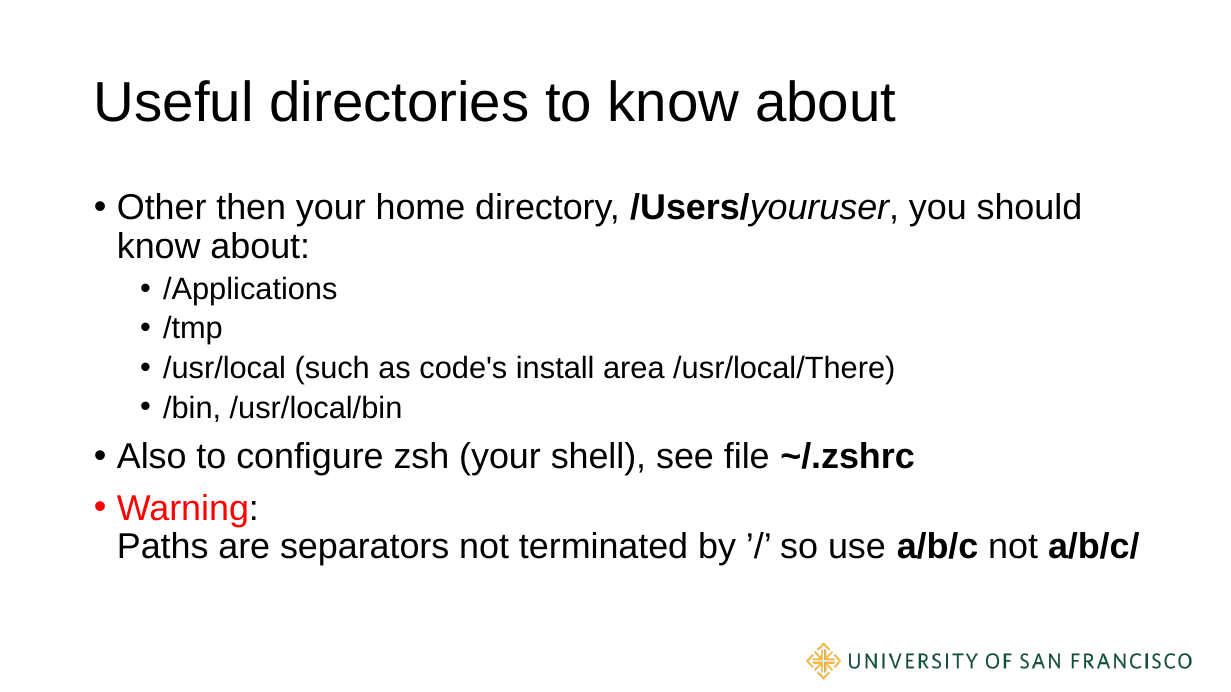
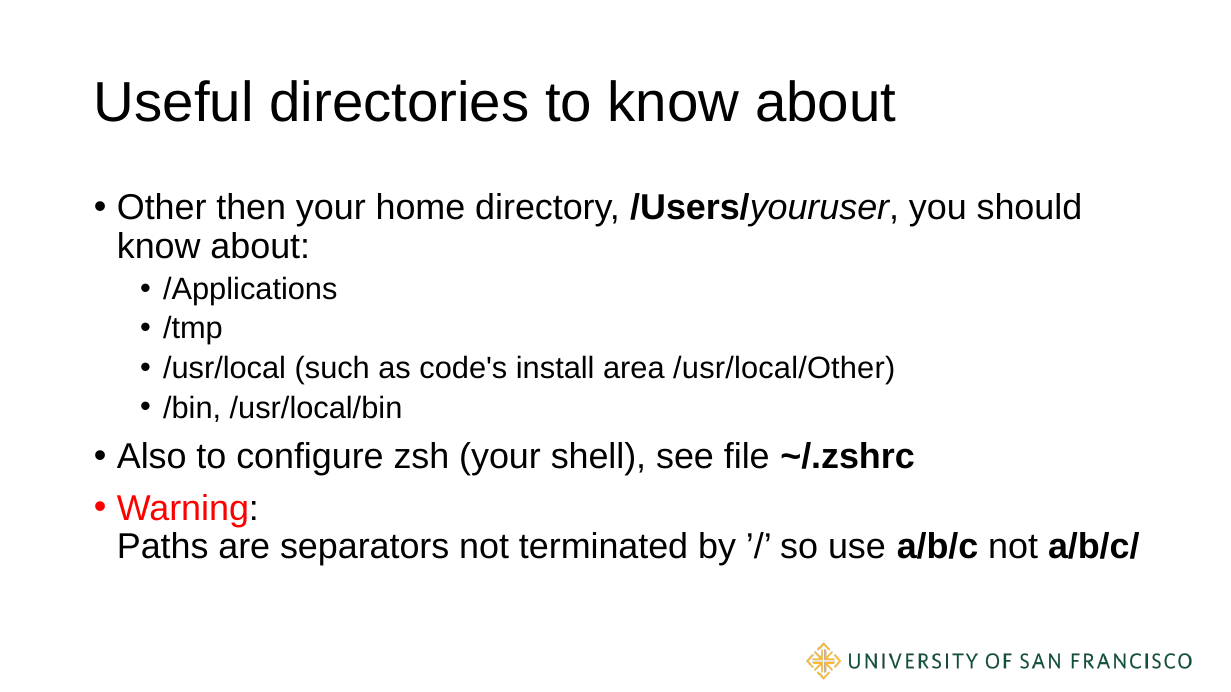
/usr/local/There: /usr/local/There -> /usr/local/Other (784, 369)
